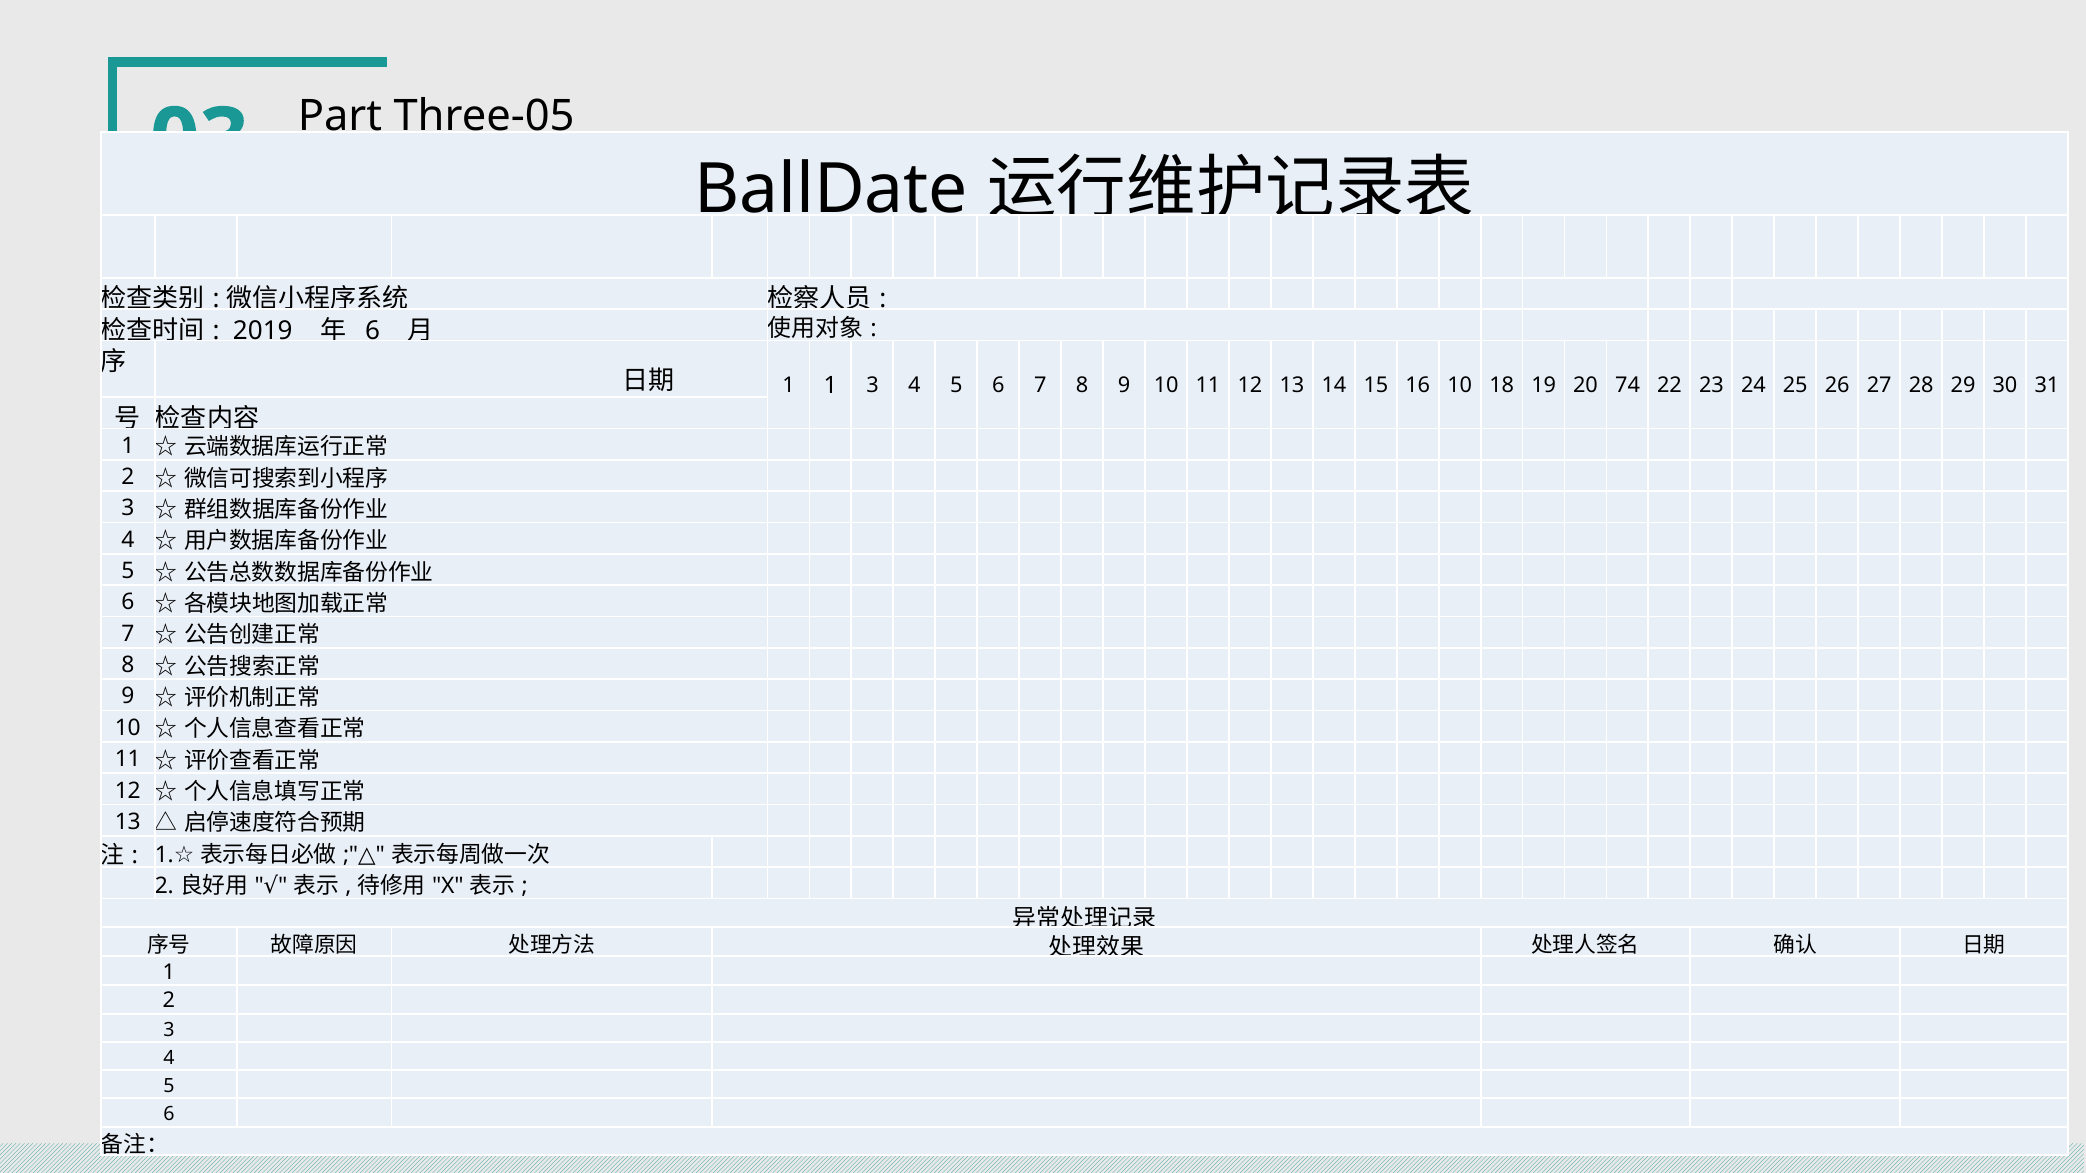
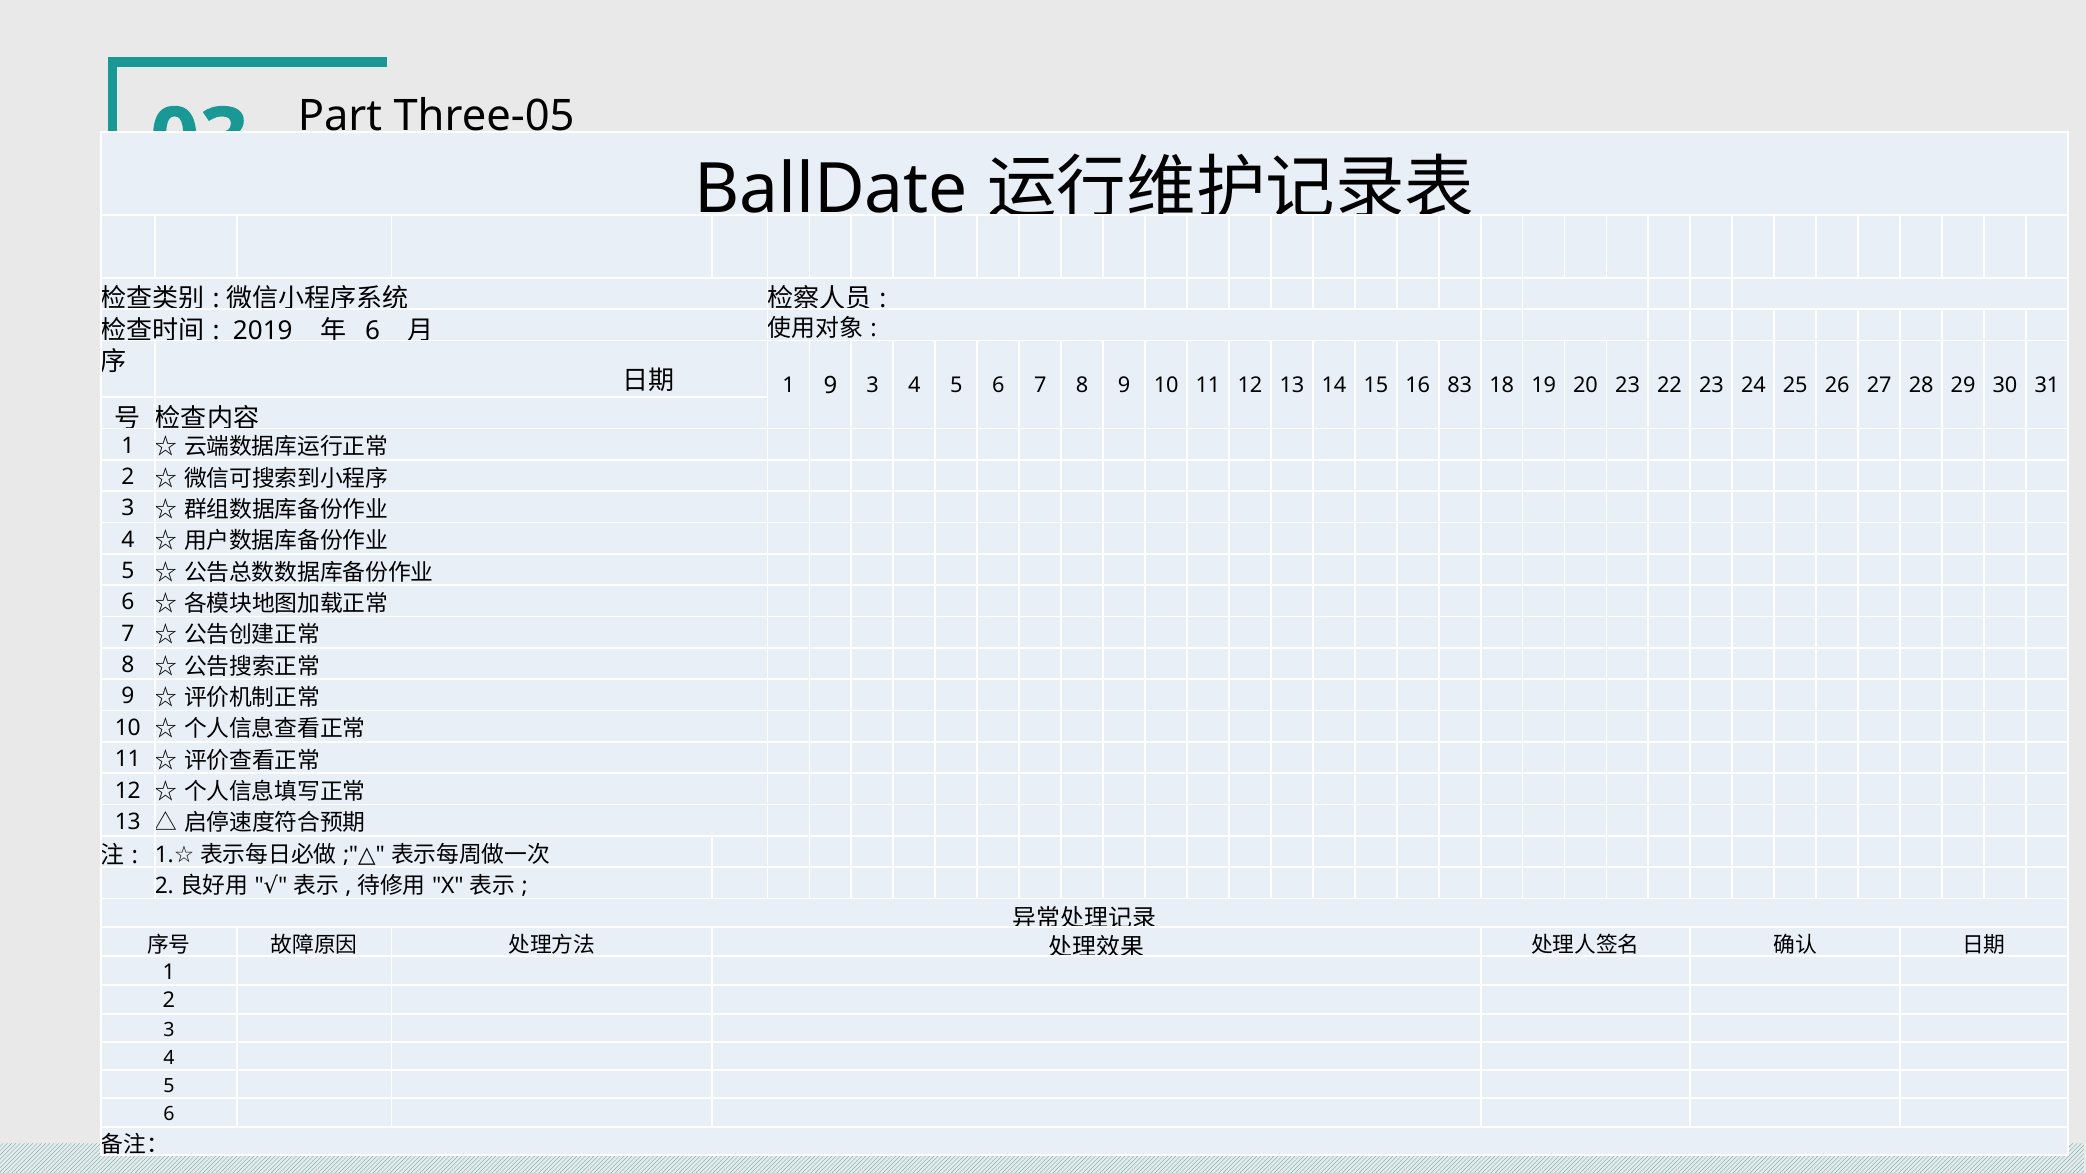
1 1: 1 -> 9 (831, 386)
16 10: 10 -> 83 (1460, 386)
20 74: 74 -> 23 (1628, 386)
